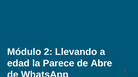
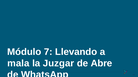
2: 2 -> 7 (48, 52)
edad: edad -> mala (18, 64)
Parece: Parece -> Juzgar (59, 64)
